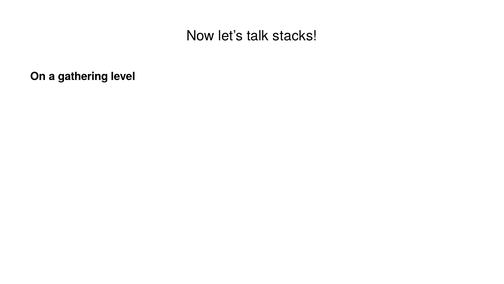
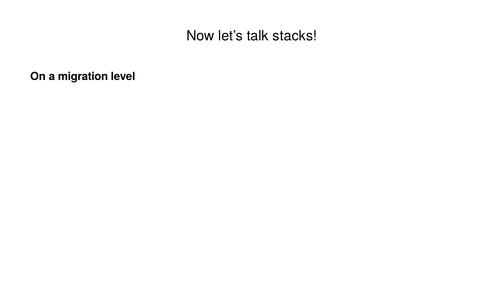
gathering: gathering -> migration (83, 76)
